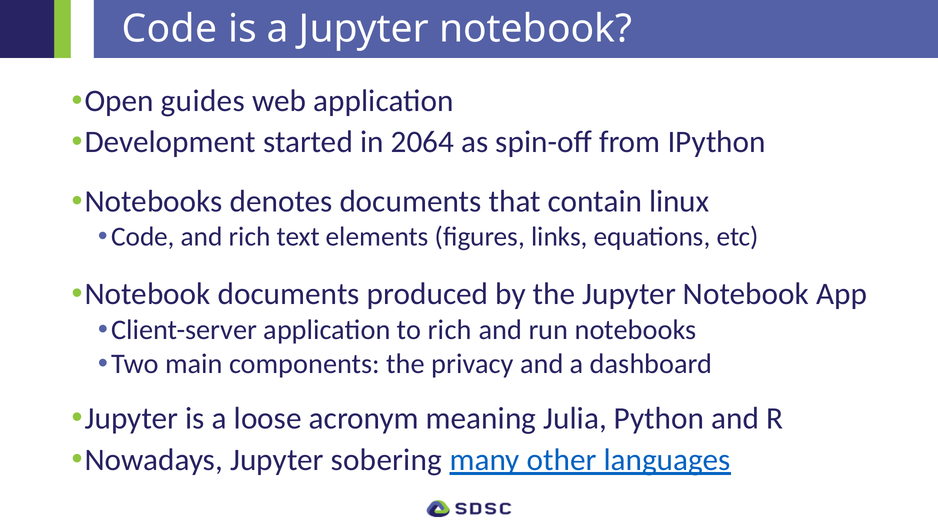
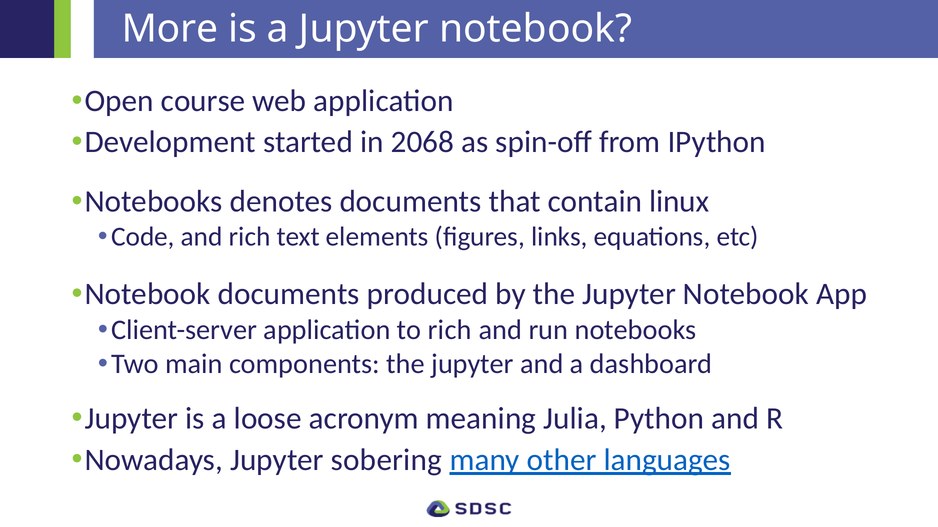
Code: Code -> More (170, 29)
guides: guides -> course (203, 101)
2064: 2064 -> 2068 (422, 142)
components the privacy: privacy -> jupyter (473, 365)
